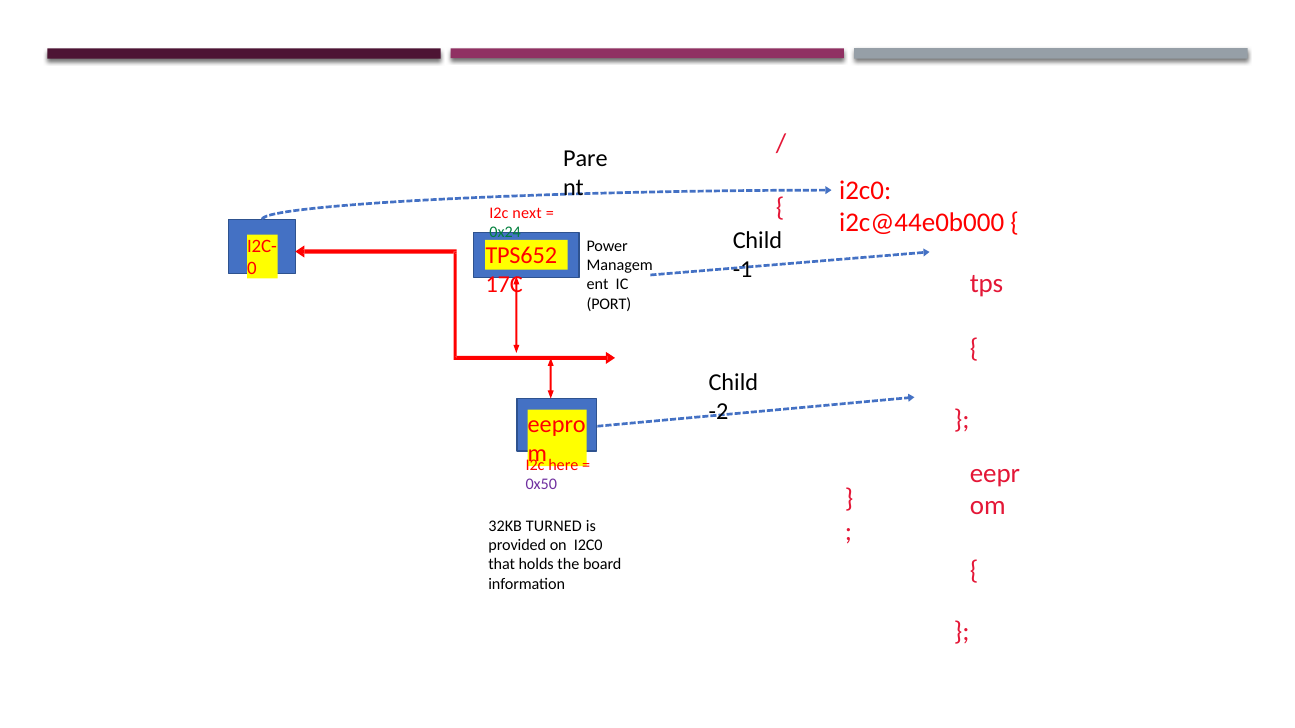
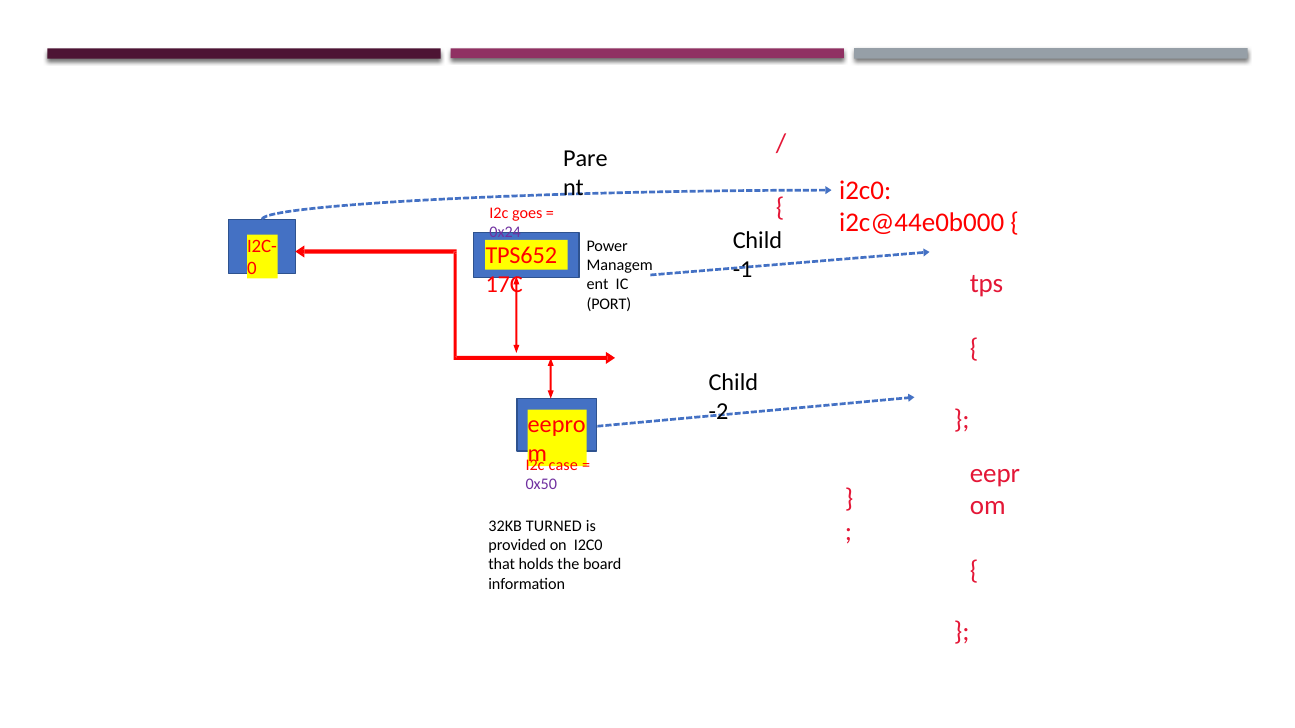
next: next -> goes (527, 213)
0x24 colour: green -> purple (505, 232)
here: here -> case (563, 465)
